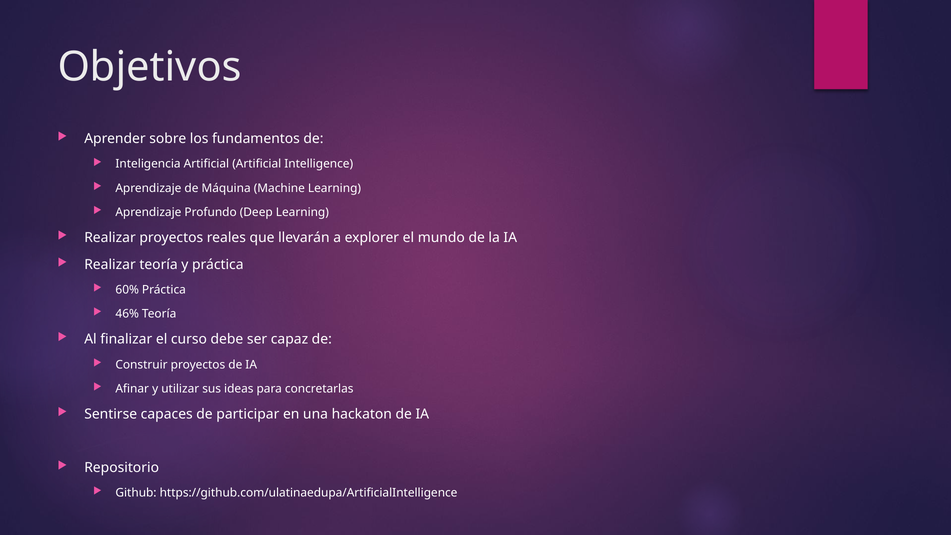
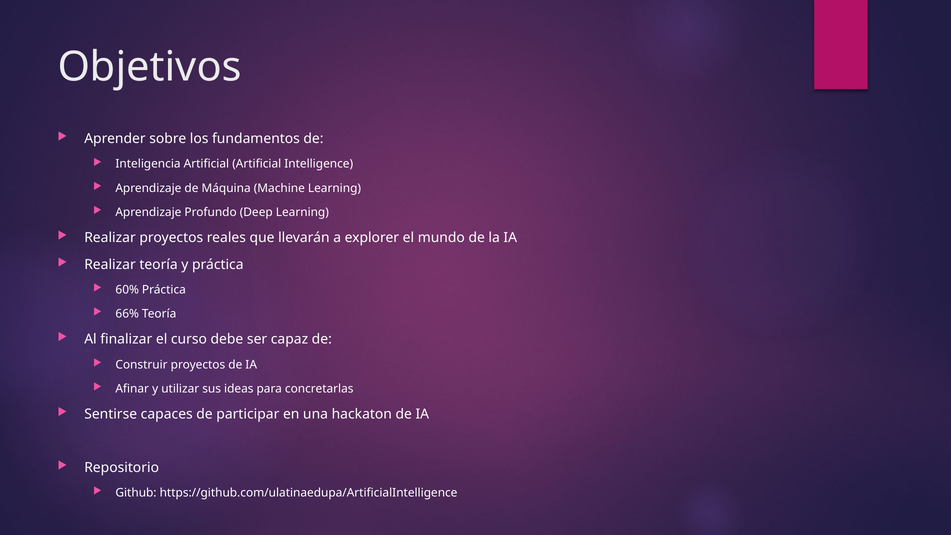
46%: 46% -> 66% (127, 314)
